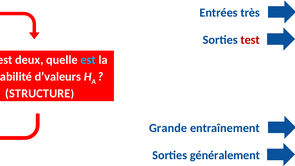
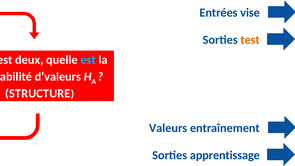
très: très -> vise (250, 13)
test colour: red -> orange (250, 40)
Grande: Grande -> Valeurs (168, 128)
généralement: généralement -> apprentissage (225, 155)
